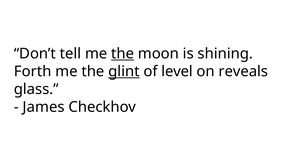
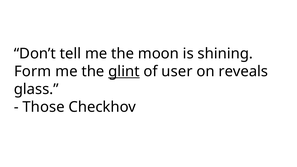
the underline: present -> none (123, 54)
Forth: Forth -> Form (33, 71)
level: level -> user (177, 71)
James: James -> Those (44, 107)
